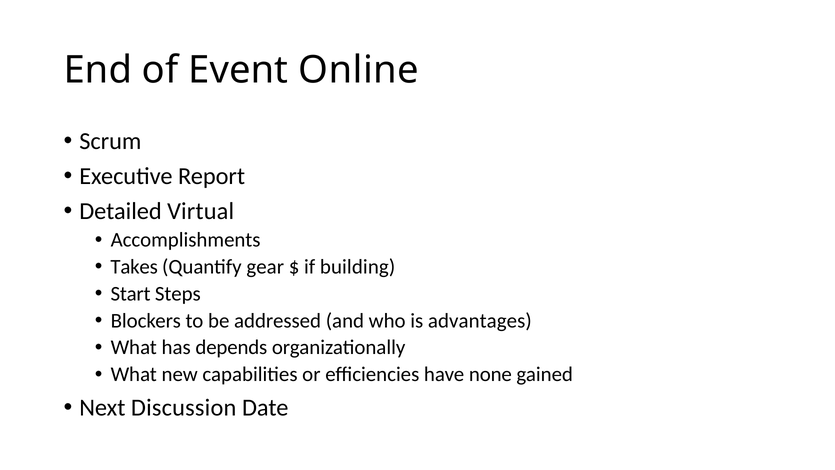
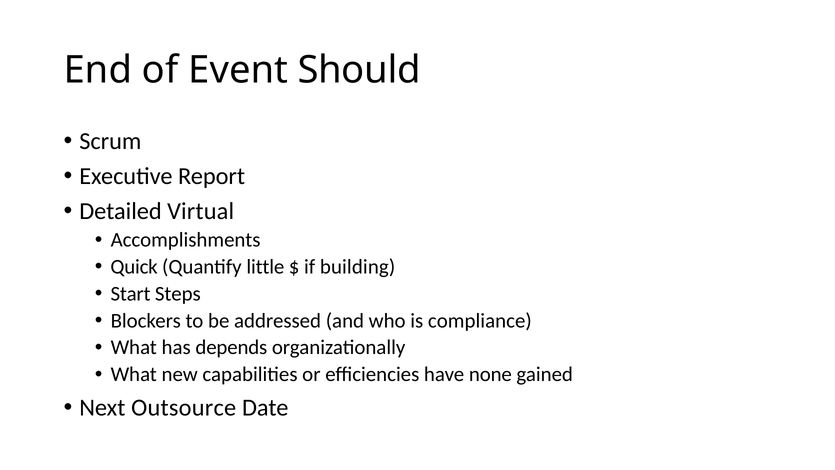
Online: Online -> Should (359, 70)
Takes: Takes -> Quick (134, 267)
gear: gear -> little (265, 267)
advantages: advantages -> compliance (480, 320)
Discussion: Discussion -> Outsource (184, 407)
